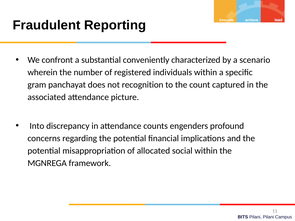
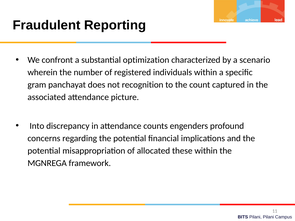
conveniently: conveniently -> optimization (146, 60)
social: social -> these (182, 151)
